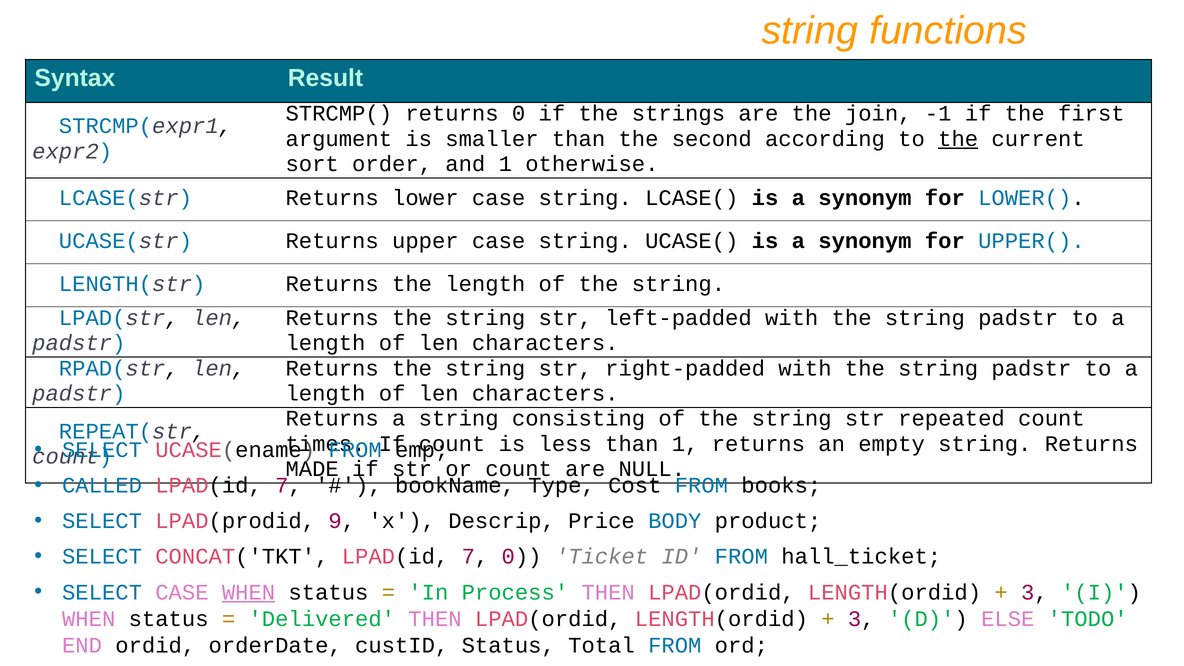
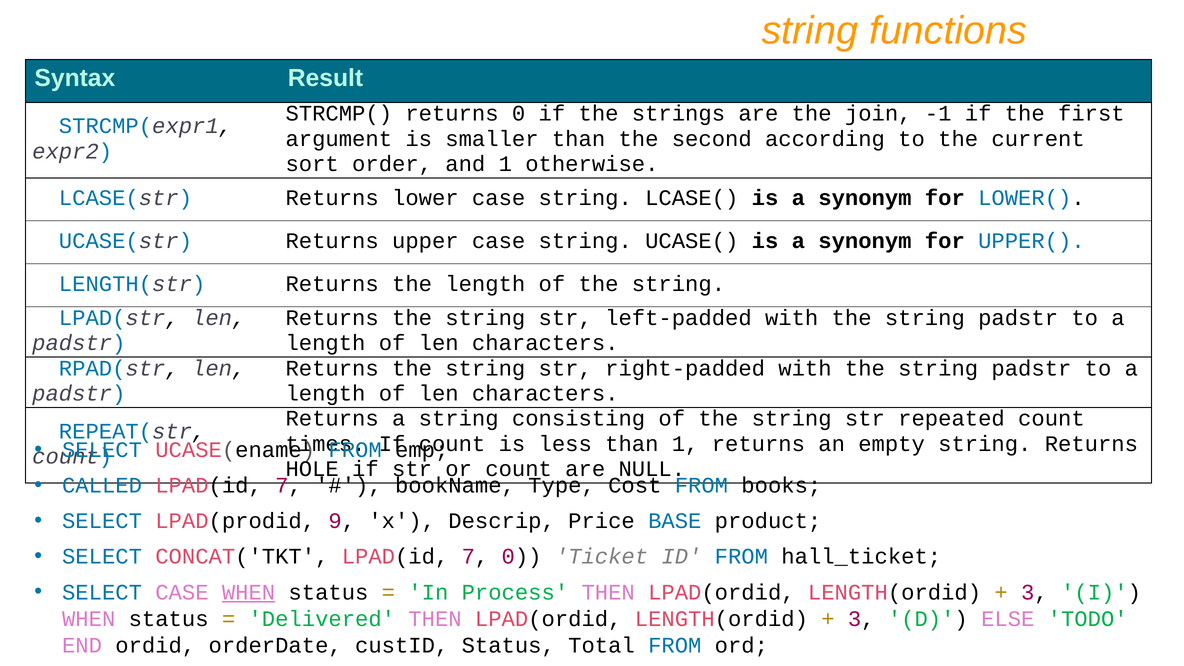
the underline: present -> none (958, 139)
MADE: MADE -> HOLE (312, 469)
BODY: BODY -> BASE (675, 521)
